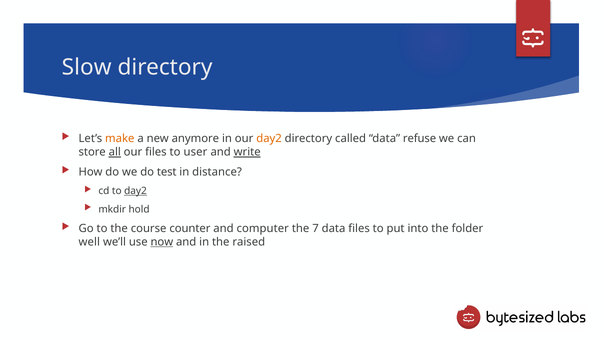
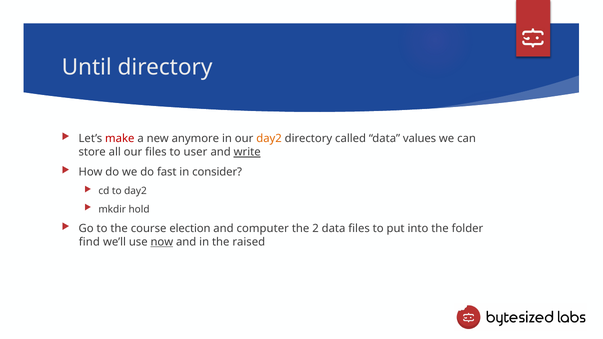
Slow: Slow -> Until (87, 67)
make colour: orange -> red (120, 139)
refuse: refuse -> values (420, 139)
all underline: present -> none (115, 152)
test: test -> fast (167, 172)
distance: distance -> consider (217, 172)
day2 underline: present -> none (136, 191)
counter: counter -> election (190, 229)
7: 7 -> 2 (316, 229)
well: well -> find (89, 242)
